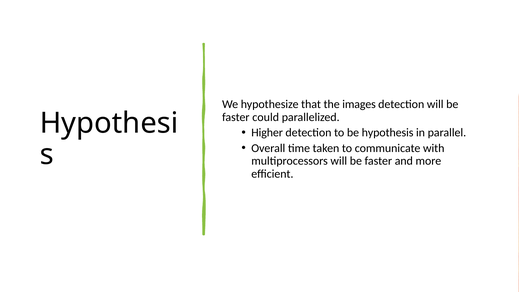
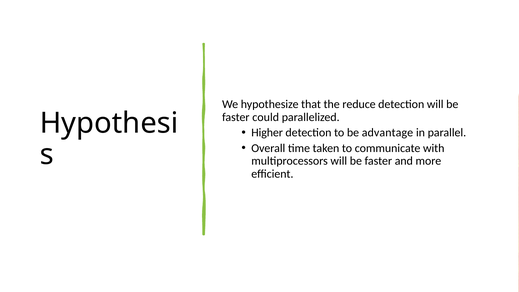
images: images -> reduce (359, 104)
hypothesis: hypothesis -> advantage (387, 133)
